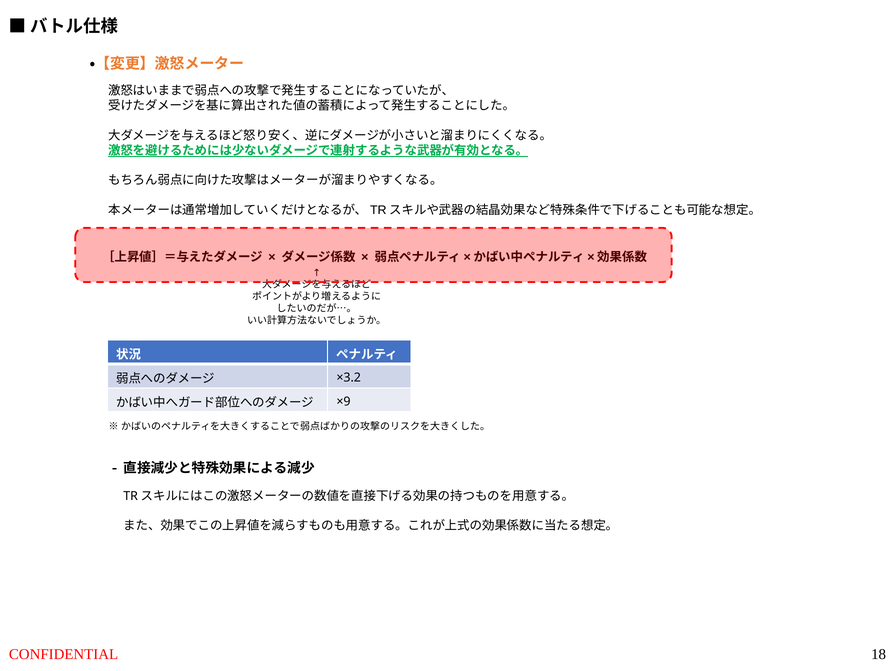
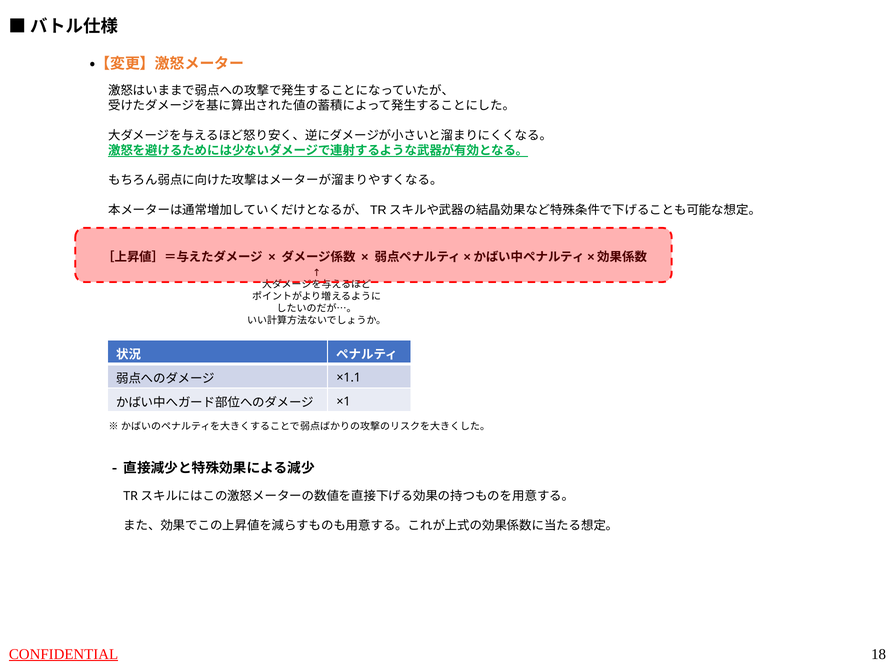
×3.2: ×3.2 -> ×1.1 (349, 378)
×9: ×9 -> ×1 (343, 402)
CONFIDENTIAL underline: none -> present (64, 654)
